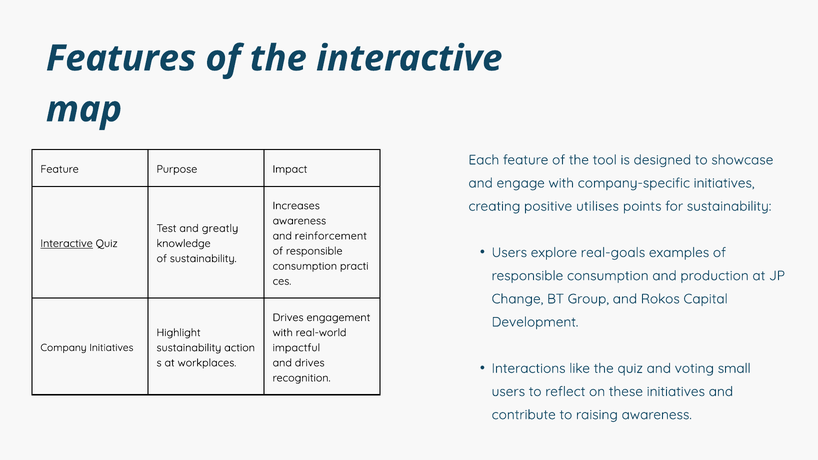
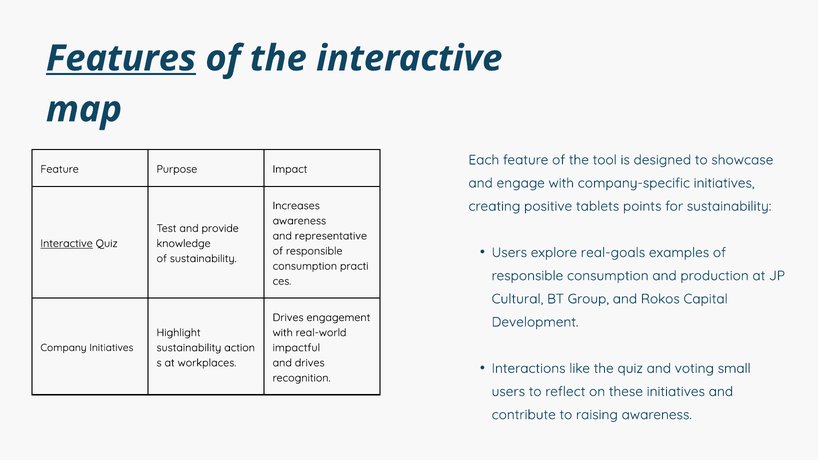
Features underline: none -> present (121, 58)
utilises: utilises -> tablets (598, 206)
greatly: greatly -> provide (220, 228)
reinforcement: reinforcement -> representative (331, 236)
Change: Change -> Cultural (517, 299)
